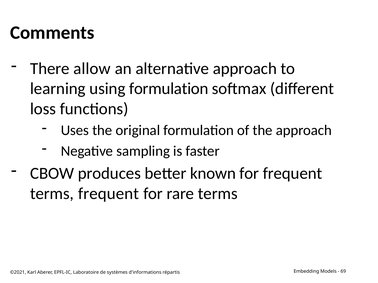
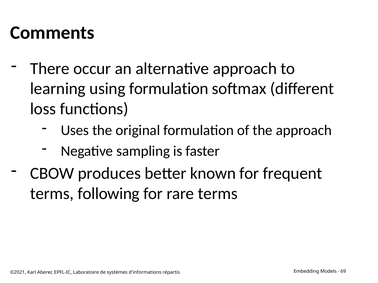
allow: allow -> occur (92, 69)
terms frequent: frequent -> following (109, 194)
